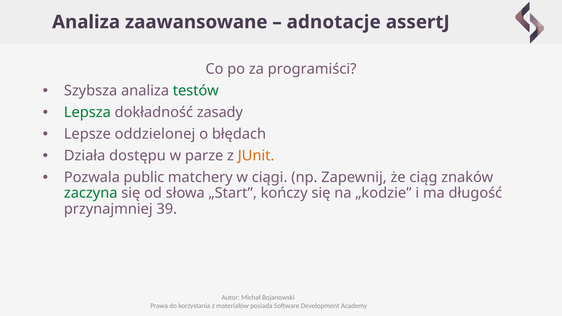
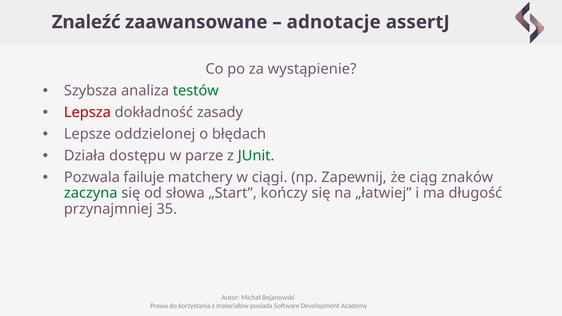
Analiza: Analiza -> Znaleźć (86, 22)
programiści: programiści -> wystąpienie (312, 69)
Lepsza colour: green -> red (87, 112)
JUnit colour: orange -> green (256, 156)
public: public -> failuje (144, 177)
„kodzie: „kodzie -> „łatwiej (383, 193)
39: 39 -> 35 (167, 209)
